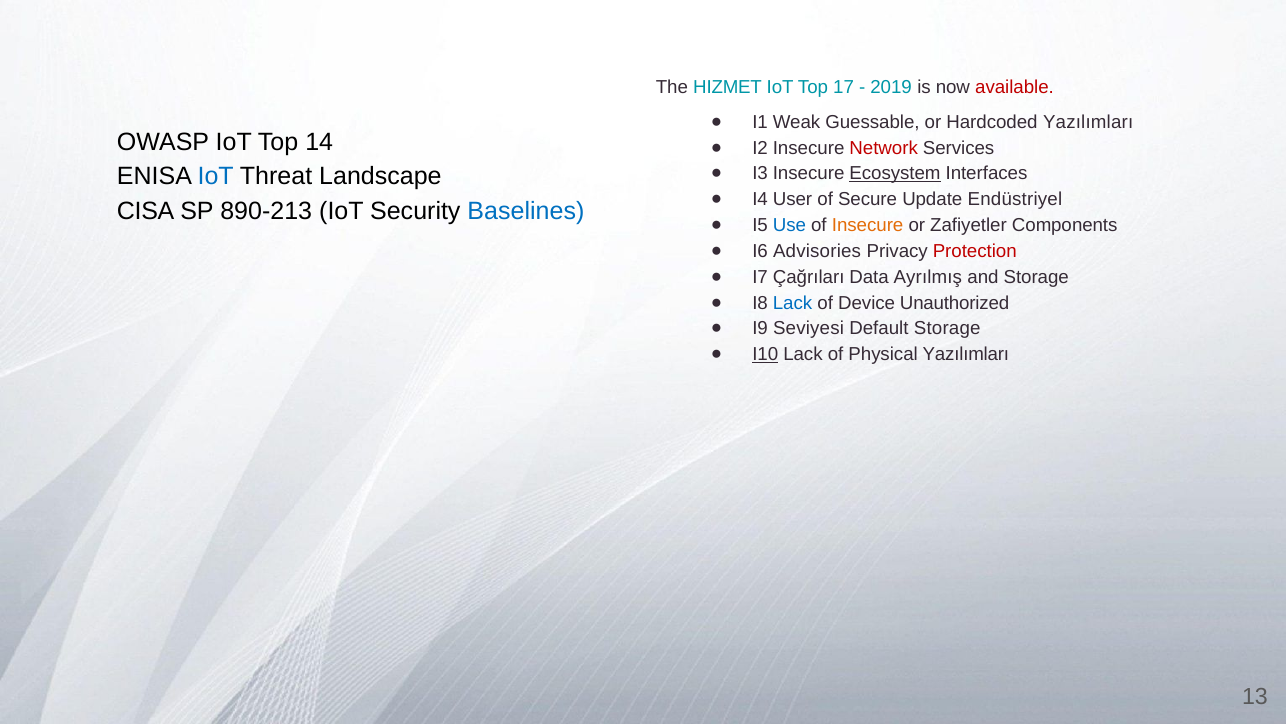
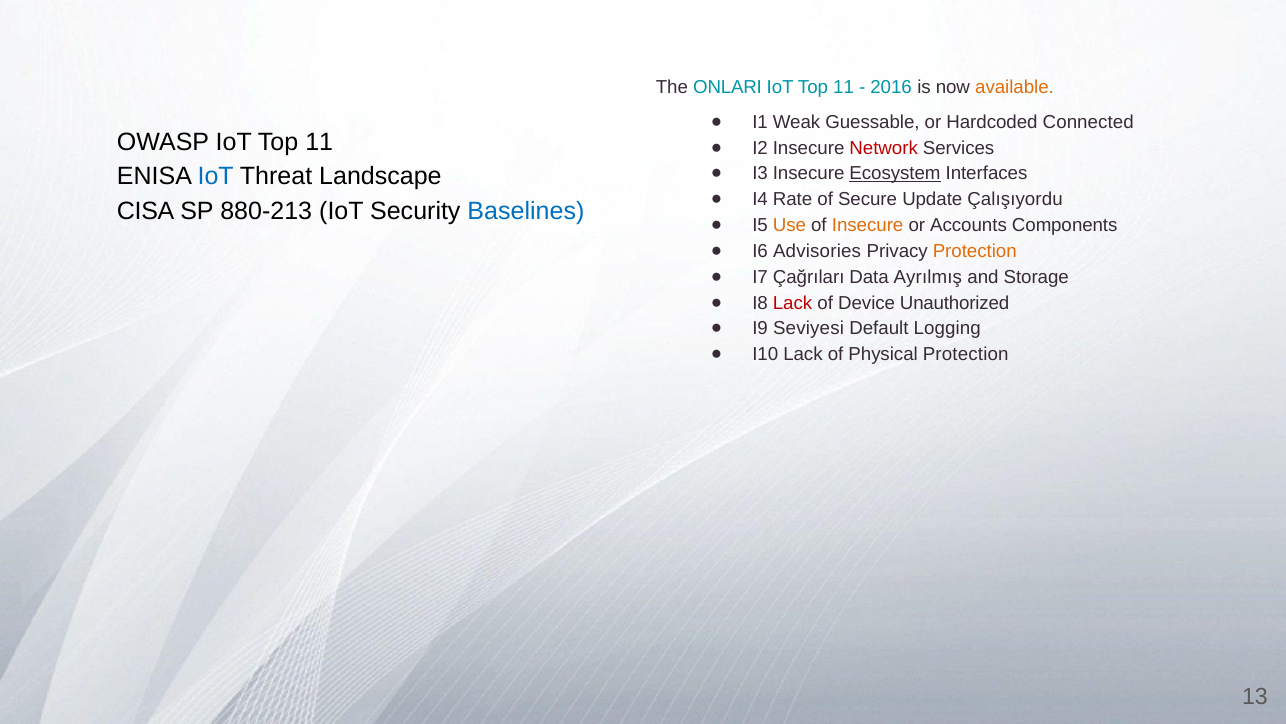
HIZMET: HIZMET -> ONLARI (728, 87)
17: 17 -> 11 (844, 87)
2019: 2019 -> 2016 (891, 87)
available colour: red -> orange (1015, 87)
Hardcoded Yazılımları: Yazılımları -> Connected (1088, 122)
OWASP IoT Top 14: 14 -> 11 (319, 142)
User: User -> Rate (793, 199)
Endüstriyel: Endüstriyel -> Çalışıyordu (1015, 199)
890-213: 890-213 -> 880-213 (266, 211)
Use colour: blue -> orange (789, 225)
Zafiyetler: Zafiyetler -> Accounts (969, 225)
Protection colour: red -> orange (975, 251)
Lack colour: blue -> red (793, 303)
Default Storage: Storage -> Logging (947, 329)
I10 underline: present -> none (765, 354)
Physical Yazılımları: Yazılımları -> Protection (966, 354)
